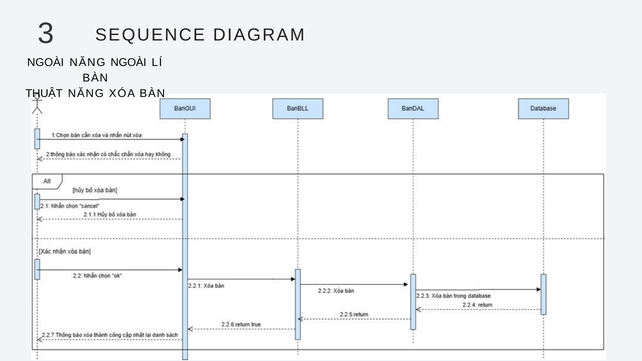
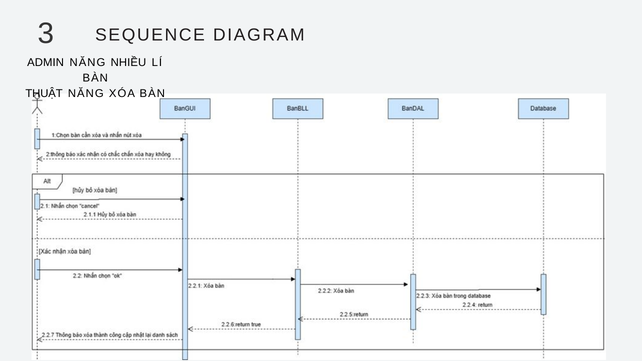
NGOÀI: NGOÀI -> ADMIN (46, 62)
NĂNG NGOÀI: NGOÀI -> NHIỀU (128, 62)
